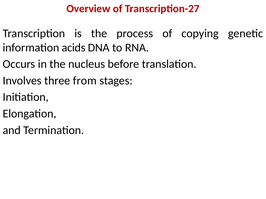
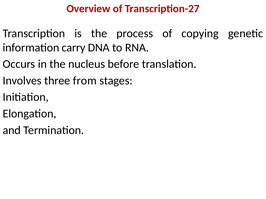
acids: acids -> carry (74, 48)
